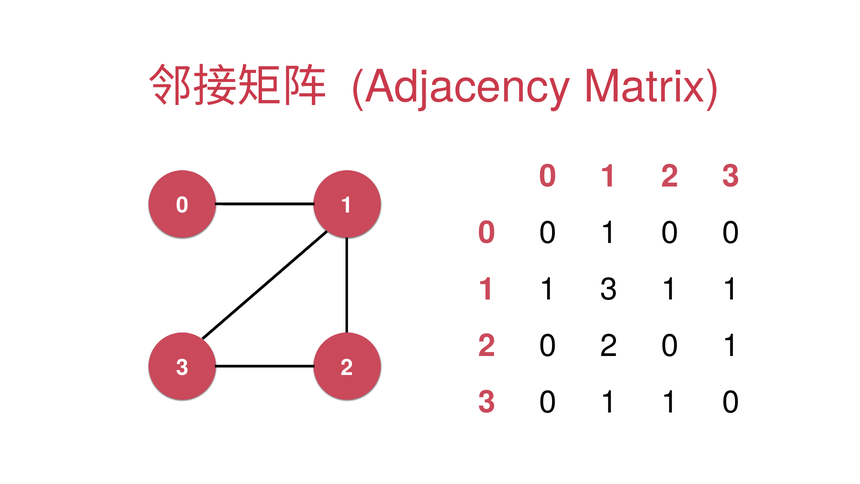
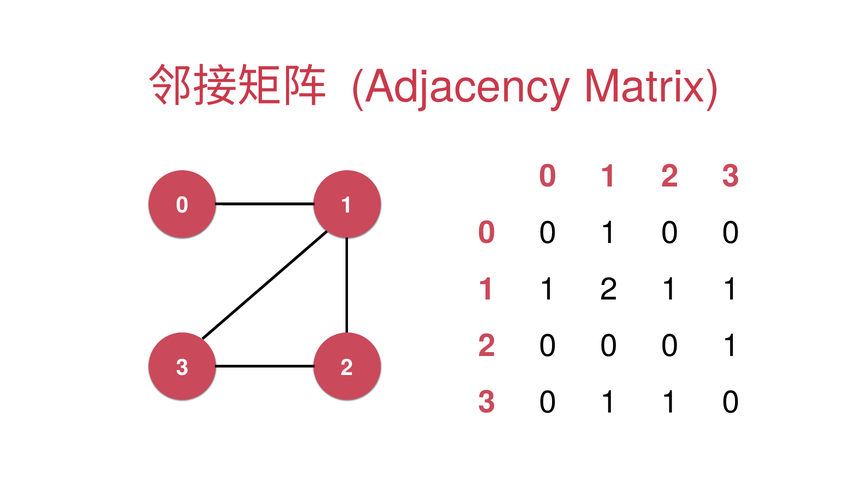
3: 3 -> 2 (609, 289)
2 0 2: 2 -> 0 (609, 346)
